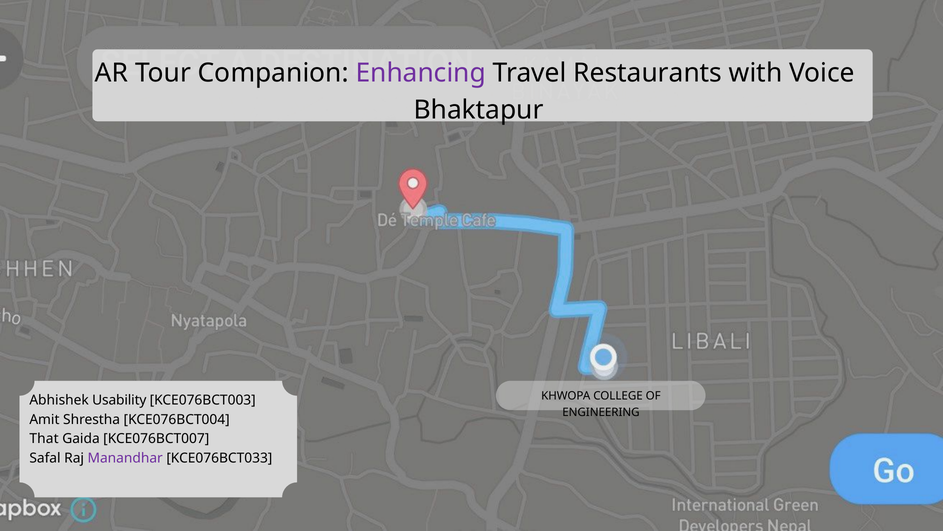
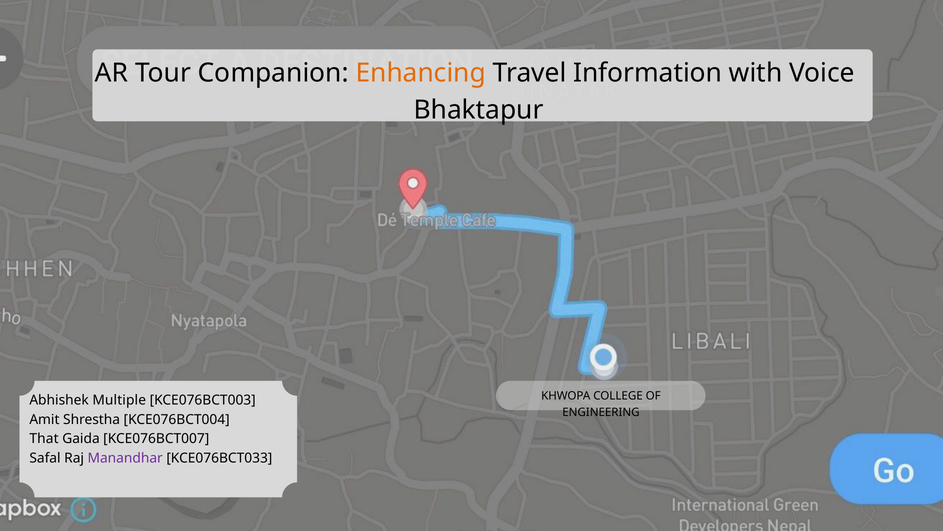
Enhancing colour: purple -> orange (421, 73)
Restaurants: Restaurants -> Information (648, 73)
Usability: Usability -> Multiple (119, 400)
